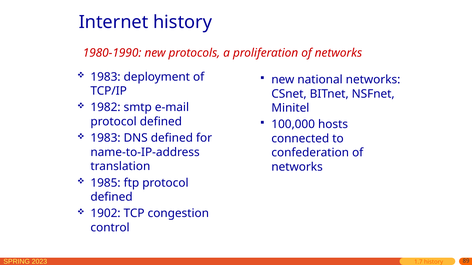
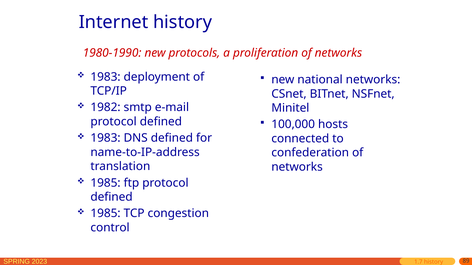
1902: 1902 -> 1985 (106, 214)
